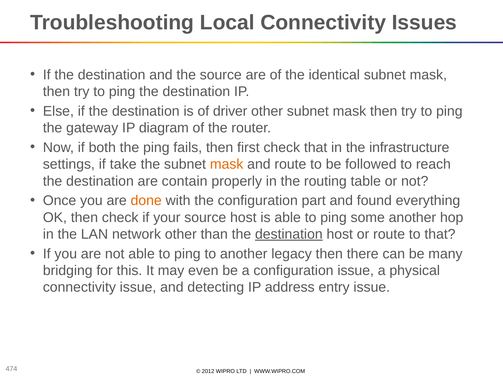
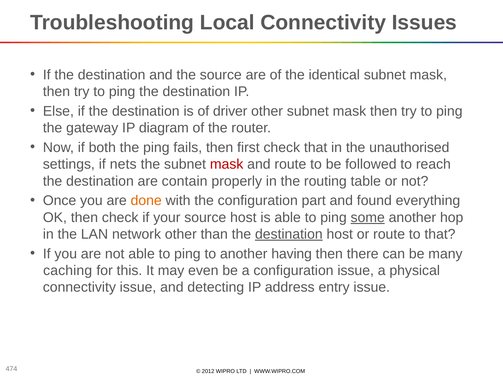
infrastructure: infrastructure -> unauthorised (409, 148)
take: take -> nets (123, 164)
mask colour: orange -> red (227, 164)
some underline: none -> present (368, 218)
legacy: legacy -> having (292, 254)
bridging: bridging -> caching (68, 271)
